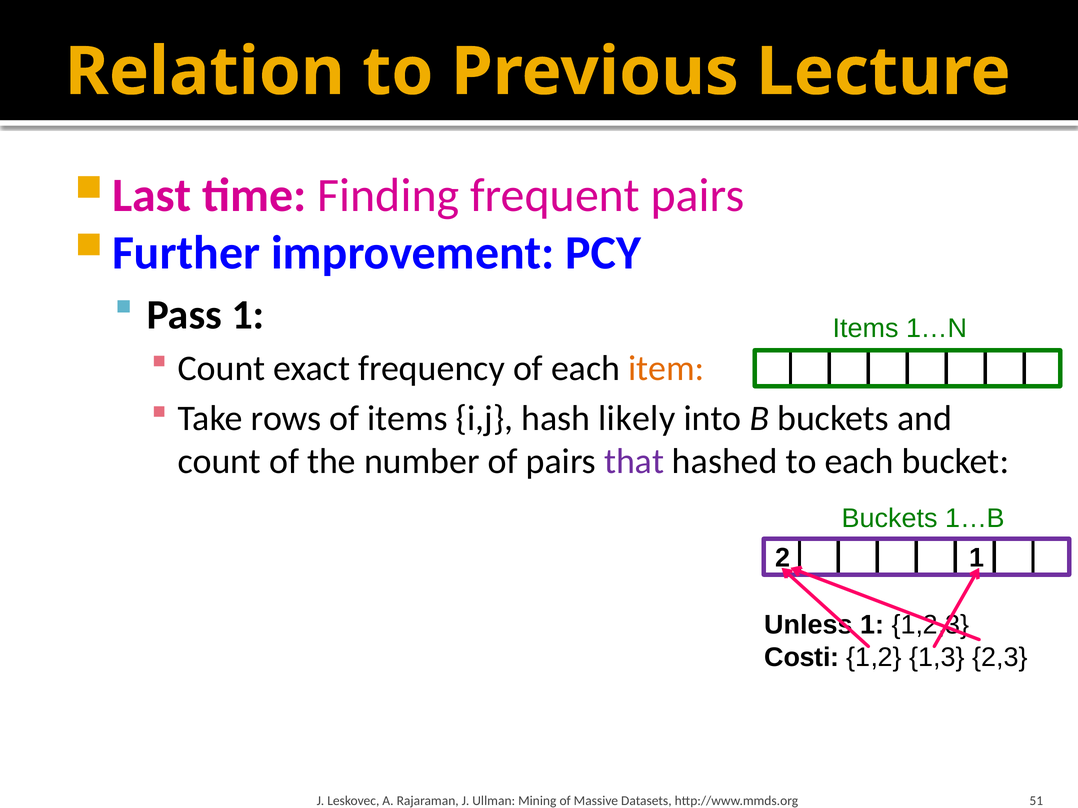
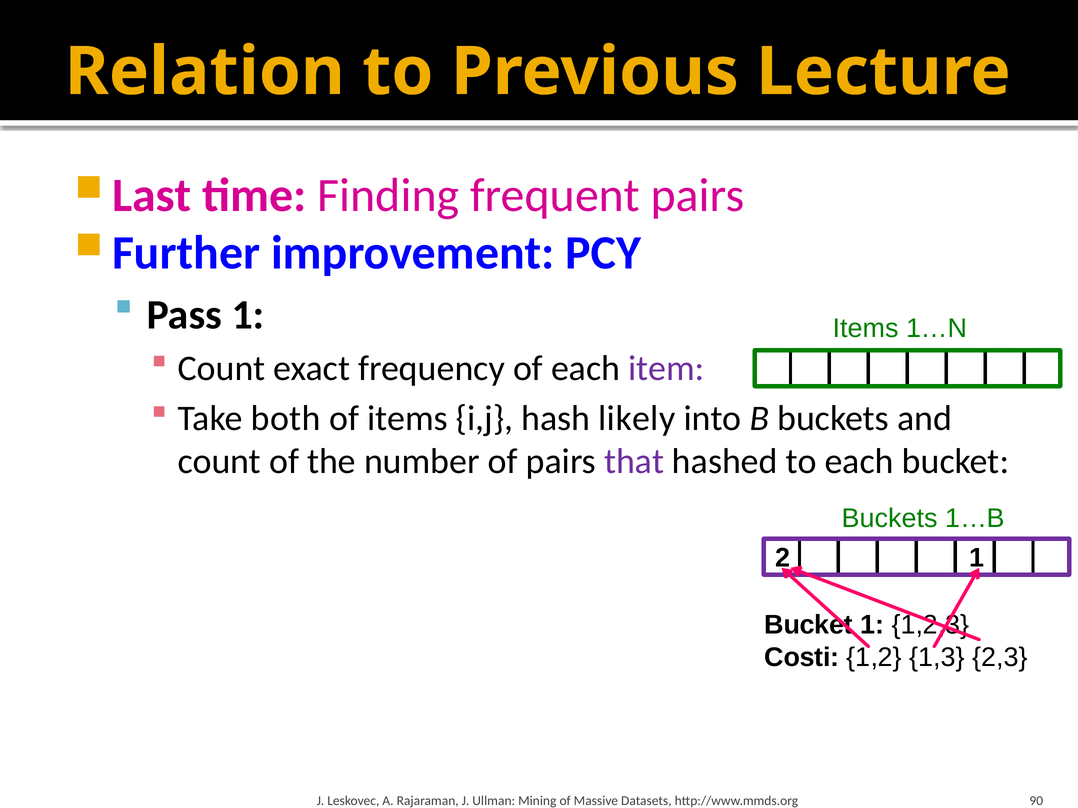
item colour: orange -> purple (666, 368)
rows: rows -> both (286, 419)
Unless: Unless -> Bucket (809, 625)
51: 51 -> 90 (1036, 801)
